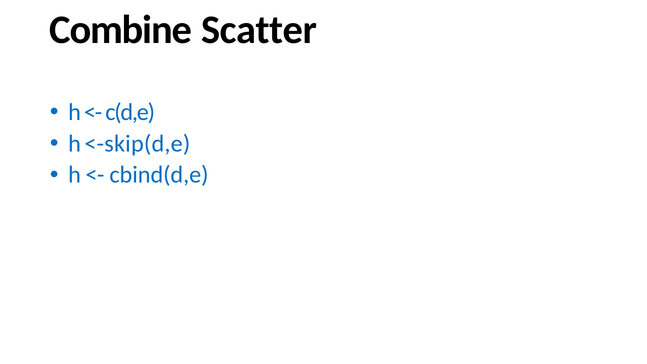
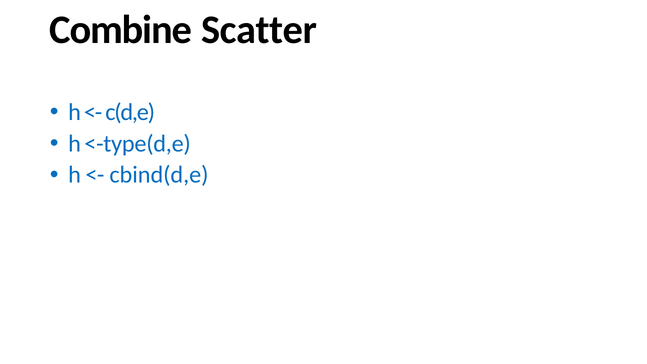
<-skip(d,e: <-skip(d,e -> <-type(d,e (138, 144)
